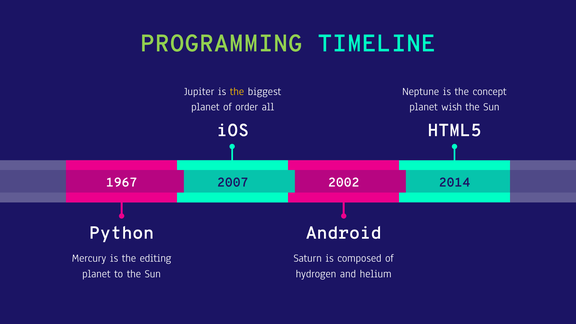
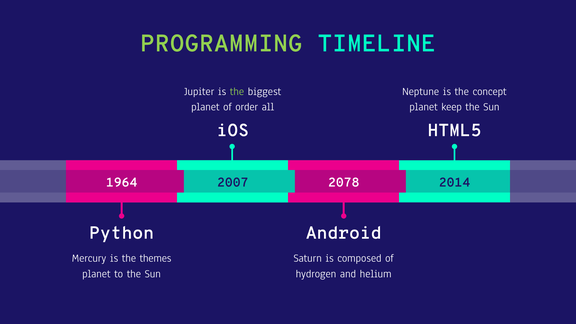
the colour: yellow -> light green (237, 91)
wish: wish -> keep (452, 107)
1967: 1967 -> 1964 (122, 182)
2002: 2002 -> 2078 (344, 182)
editing: editing -> themes (155, 258)
